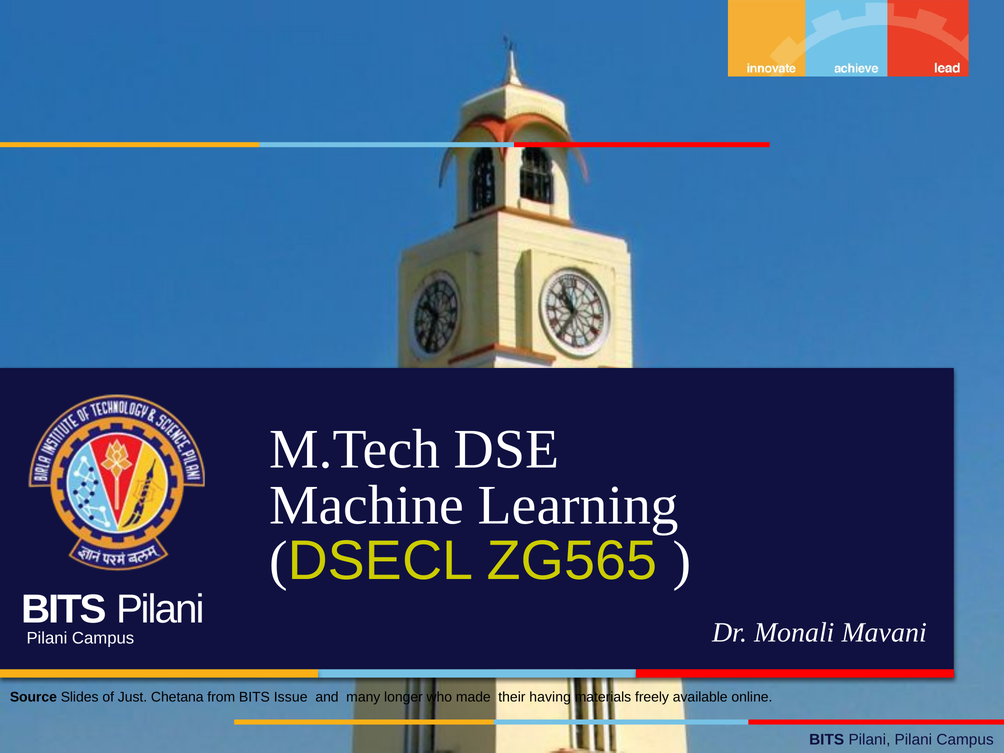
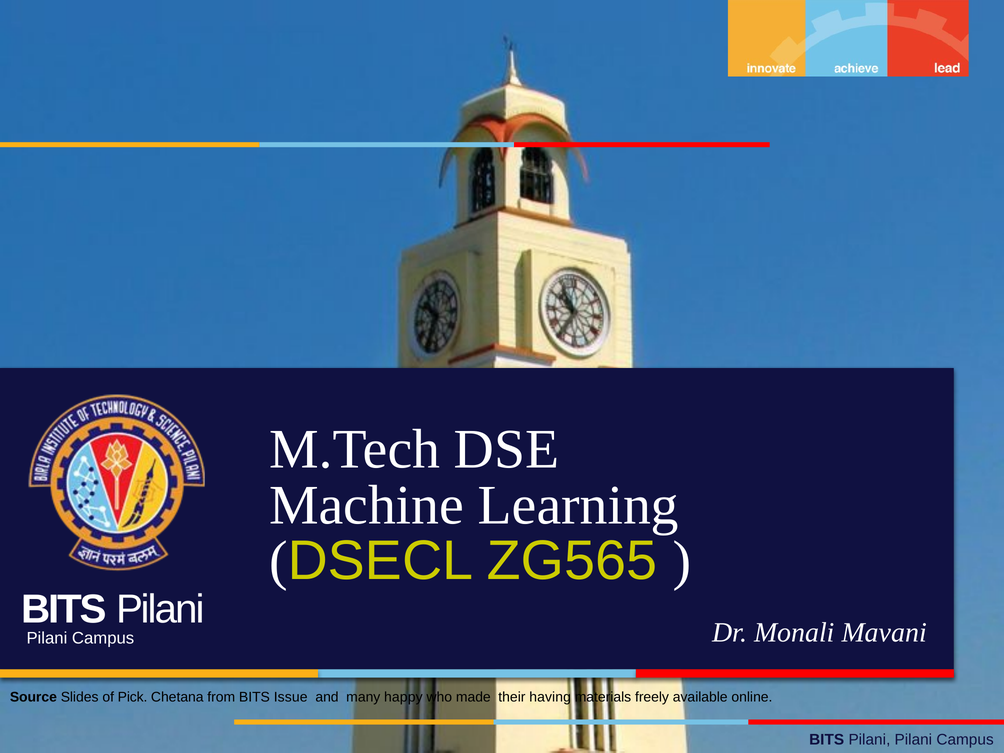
Just: Just -> Pick (133, 697)
longer: longer -> happy (403, 697)
